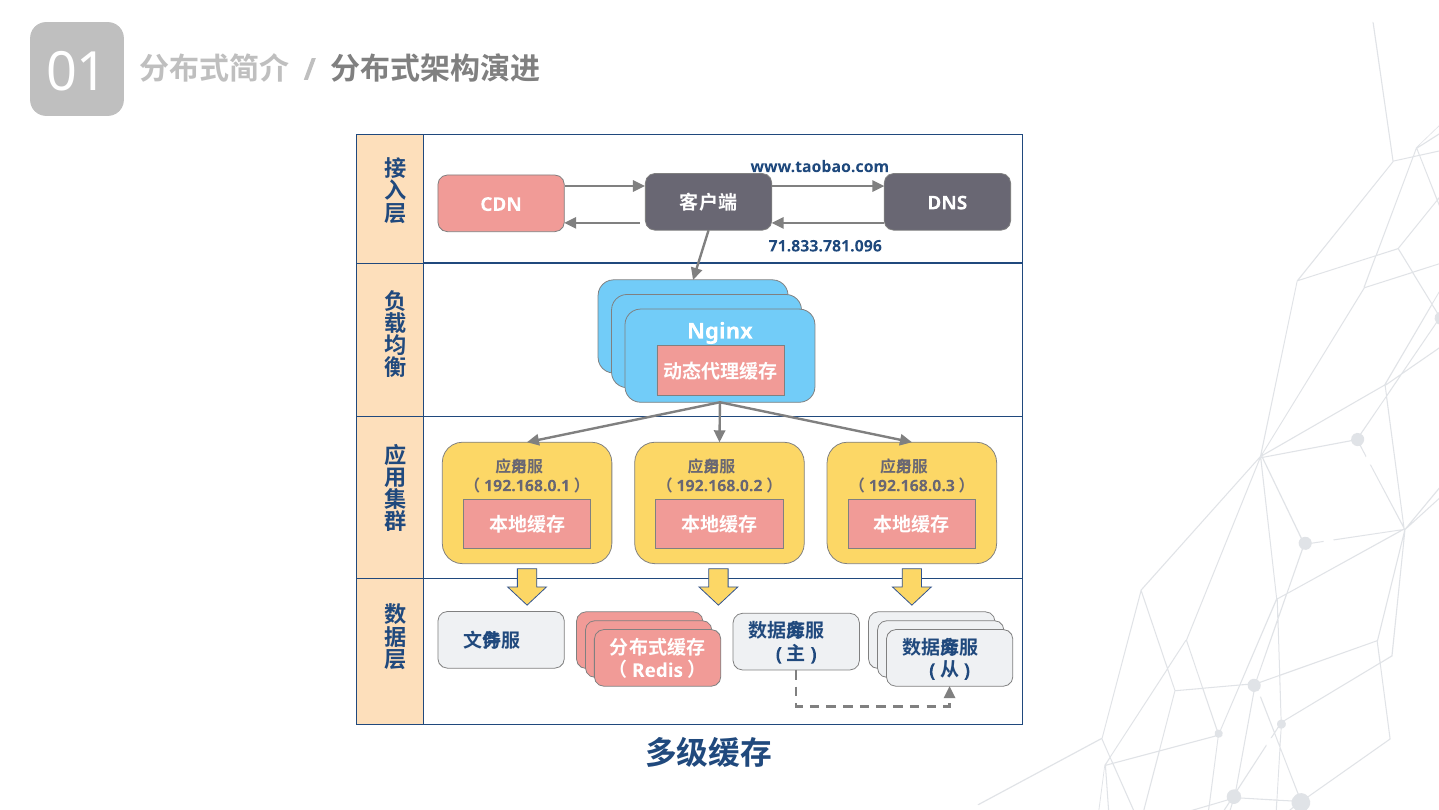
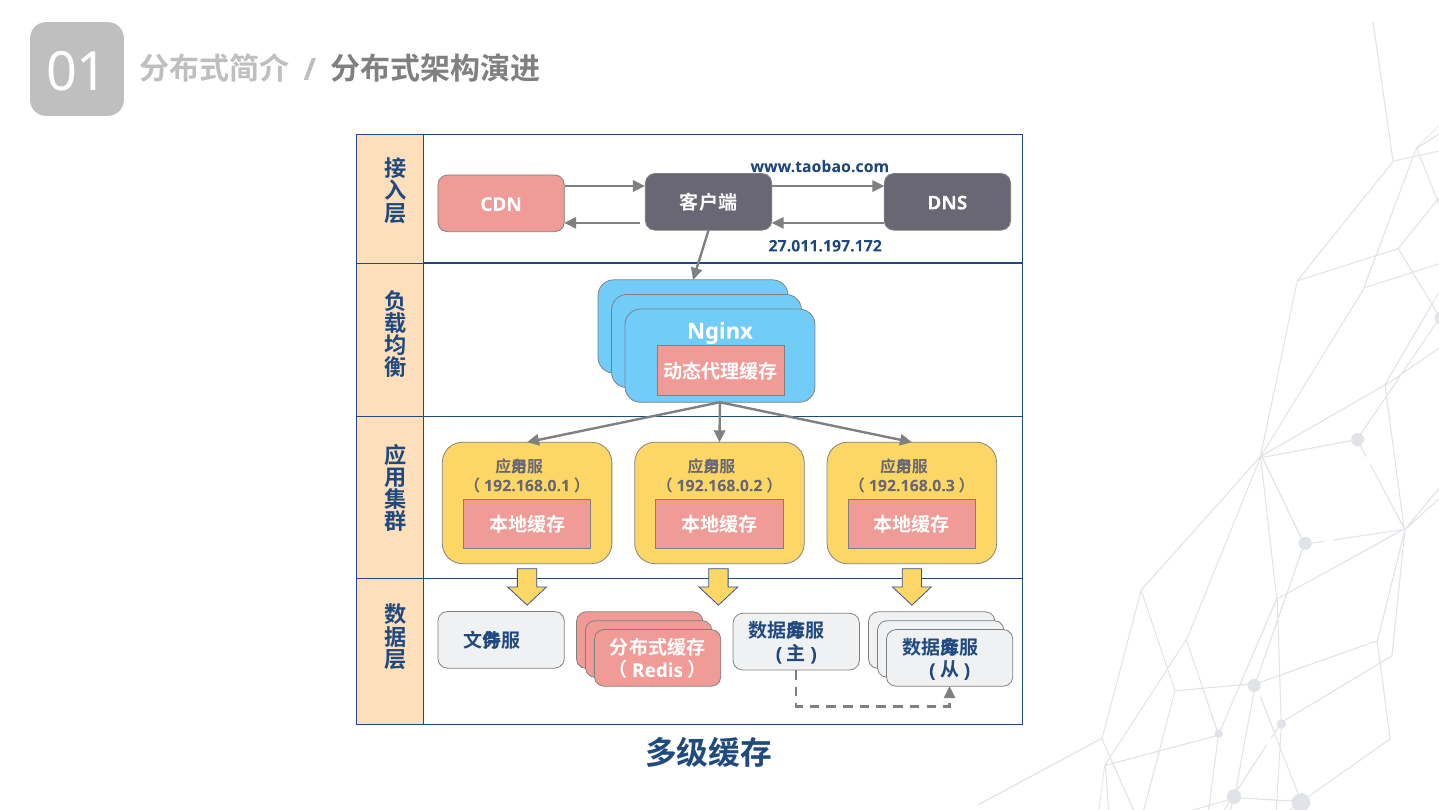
71.833.781.096: 71.833.781.096 -> 27.011.197.172 (825, 246)
